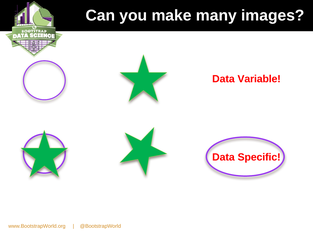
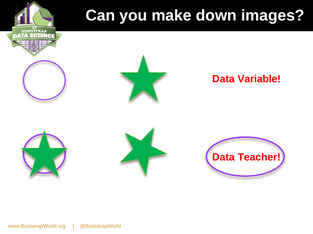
many: many -> down (216, 15)
Specific: Specific -> Teacher (259, 158)
